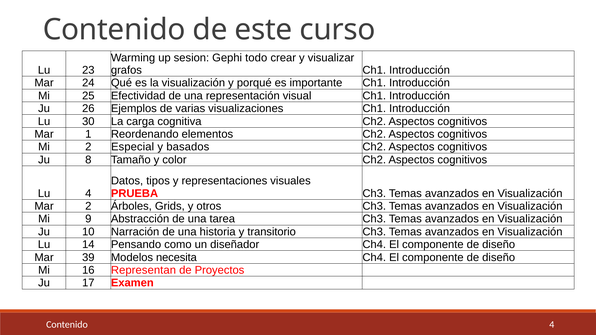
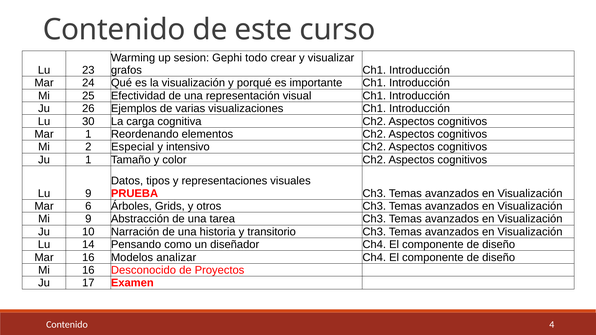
basados: basados -> intensivo (188, 147)
Ju 8: 8 -> 1 (88, 160)
Lu 4: 4 -> 9 (88, 193)
Mar 2: 2 -> 6 (88, 206)
Mar 39: 39 -> 16 (88, 258)
necesita: necesita -> analizar (176, 258)
Representan: Representan -> Desconocido (143, 270)
